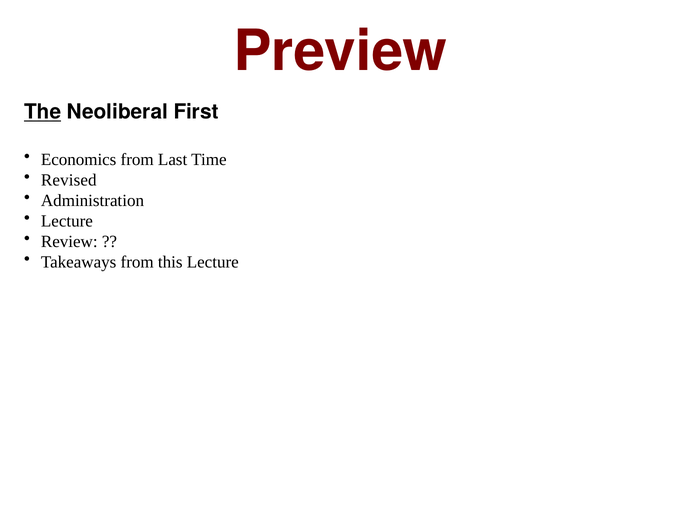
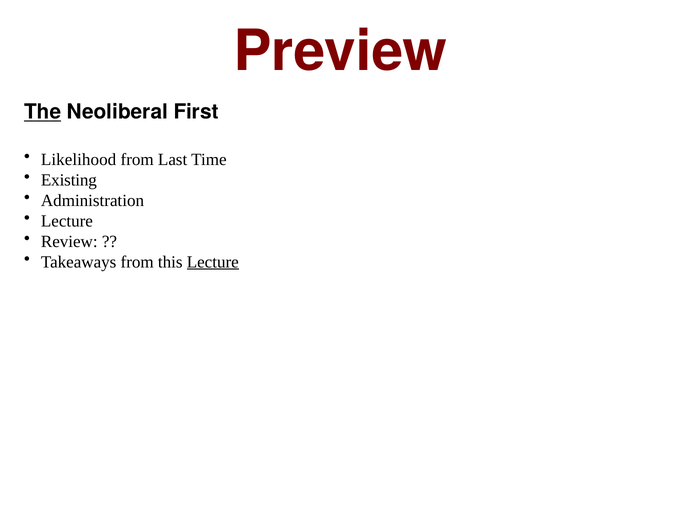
Economics: Economics -> Likelihood (79, 159)
Revised: Revised -> Existing (69, 180)
Lecture underline: none -> present (213, 262)
